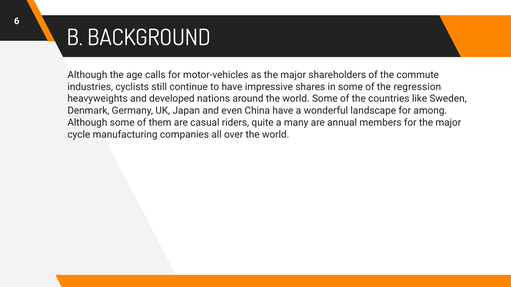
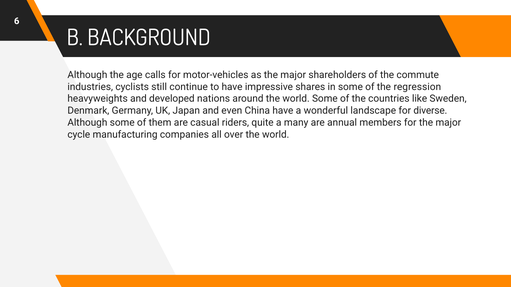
among: among -> diverse (430, 111)
